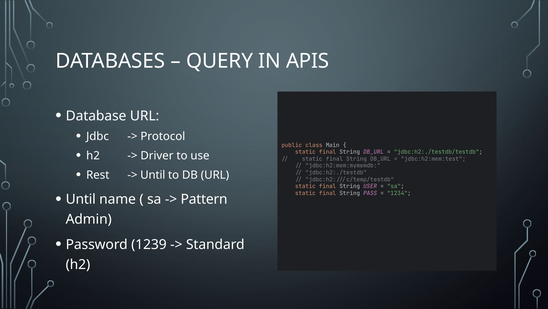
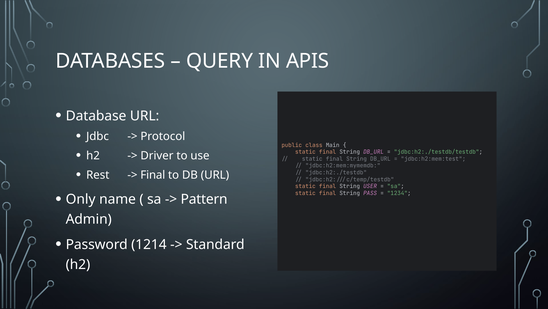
Until: Until -> Final (153, 175)
Until: Until -> Only (81, 199)
1239: 1239 -> 1214 (149, 244)
